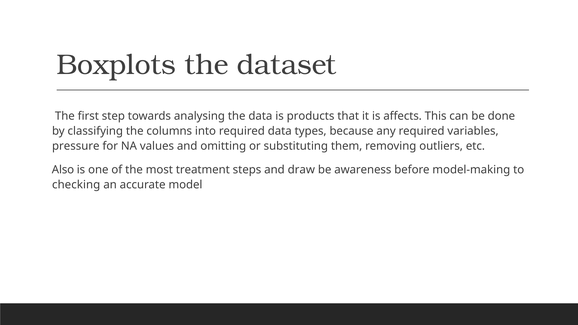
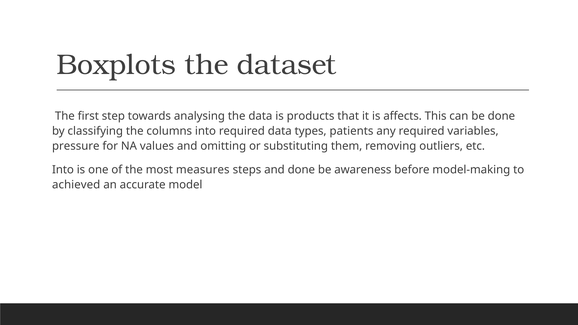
because: because -> patients (351, 131)
Also: Also -> Into (63, 170)
treatment: treatment -> measures (203, 170)
and draw: draw -> done (301, 170)
checking: checking -> achieved (76, 185)
